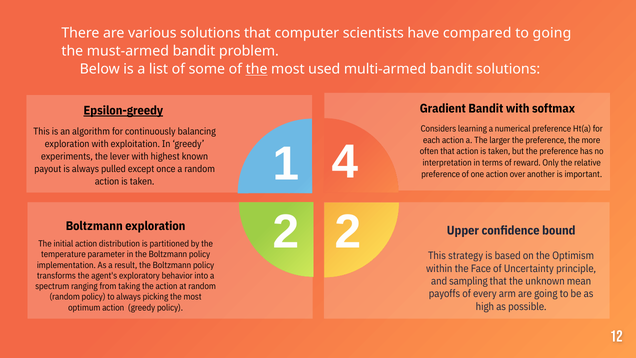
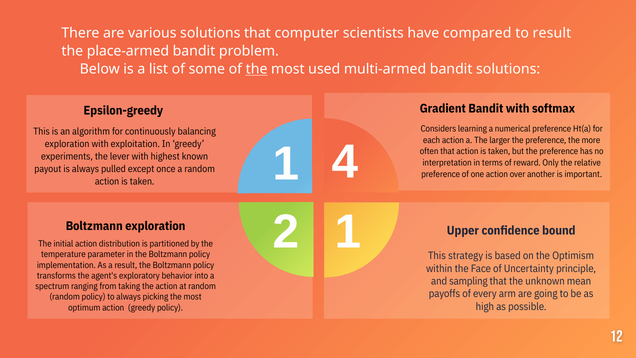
to going: going -> result (552, 33)
must-armed: must-armed -> place-armed (128, 51)
Epsilon-greedy underline: present -> none (123, 111)
2 2: 2 -> 1 (348, 232)
